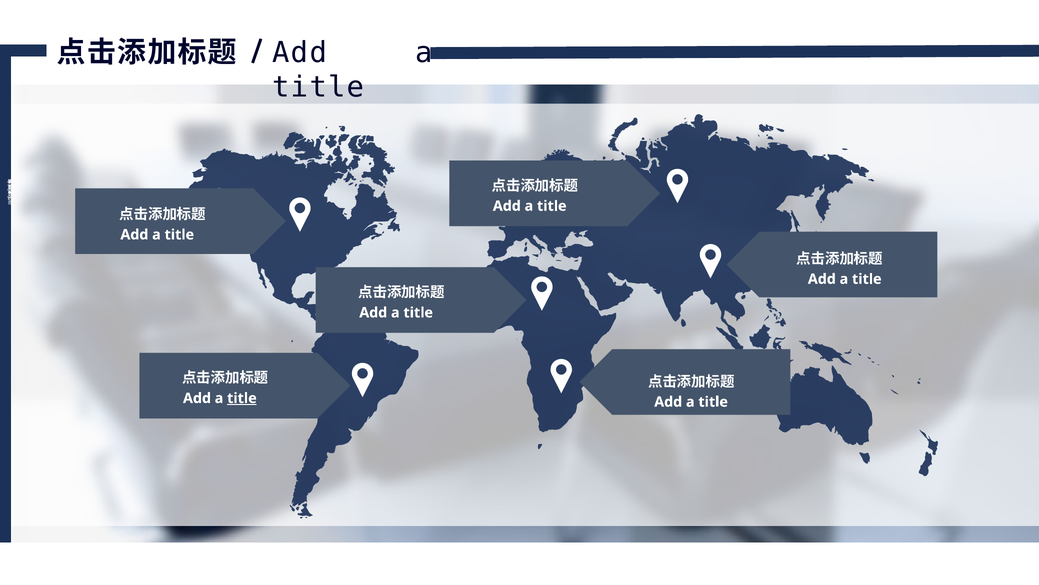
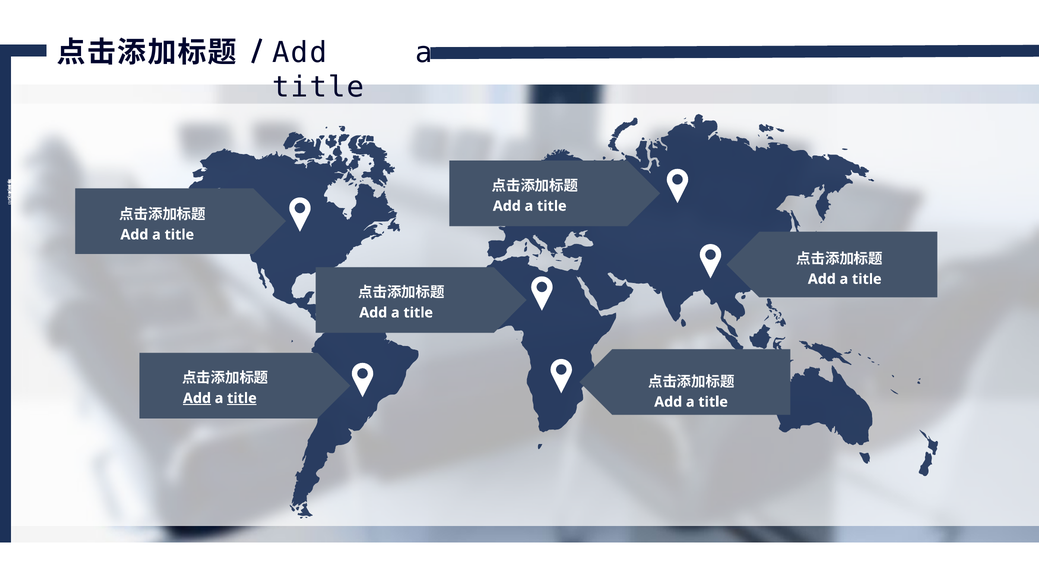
Add underline: none -> present (197, 398)
